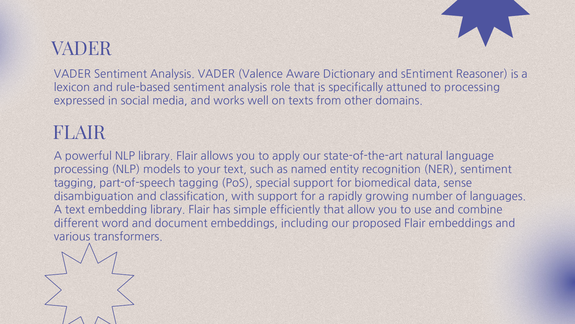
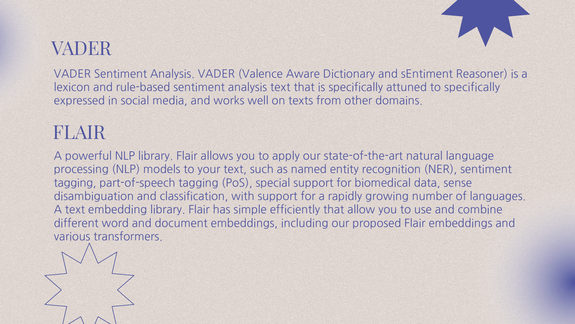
analysis role: role -> text (280, 87)
to processing: processing -> specifically (472, 87)
